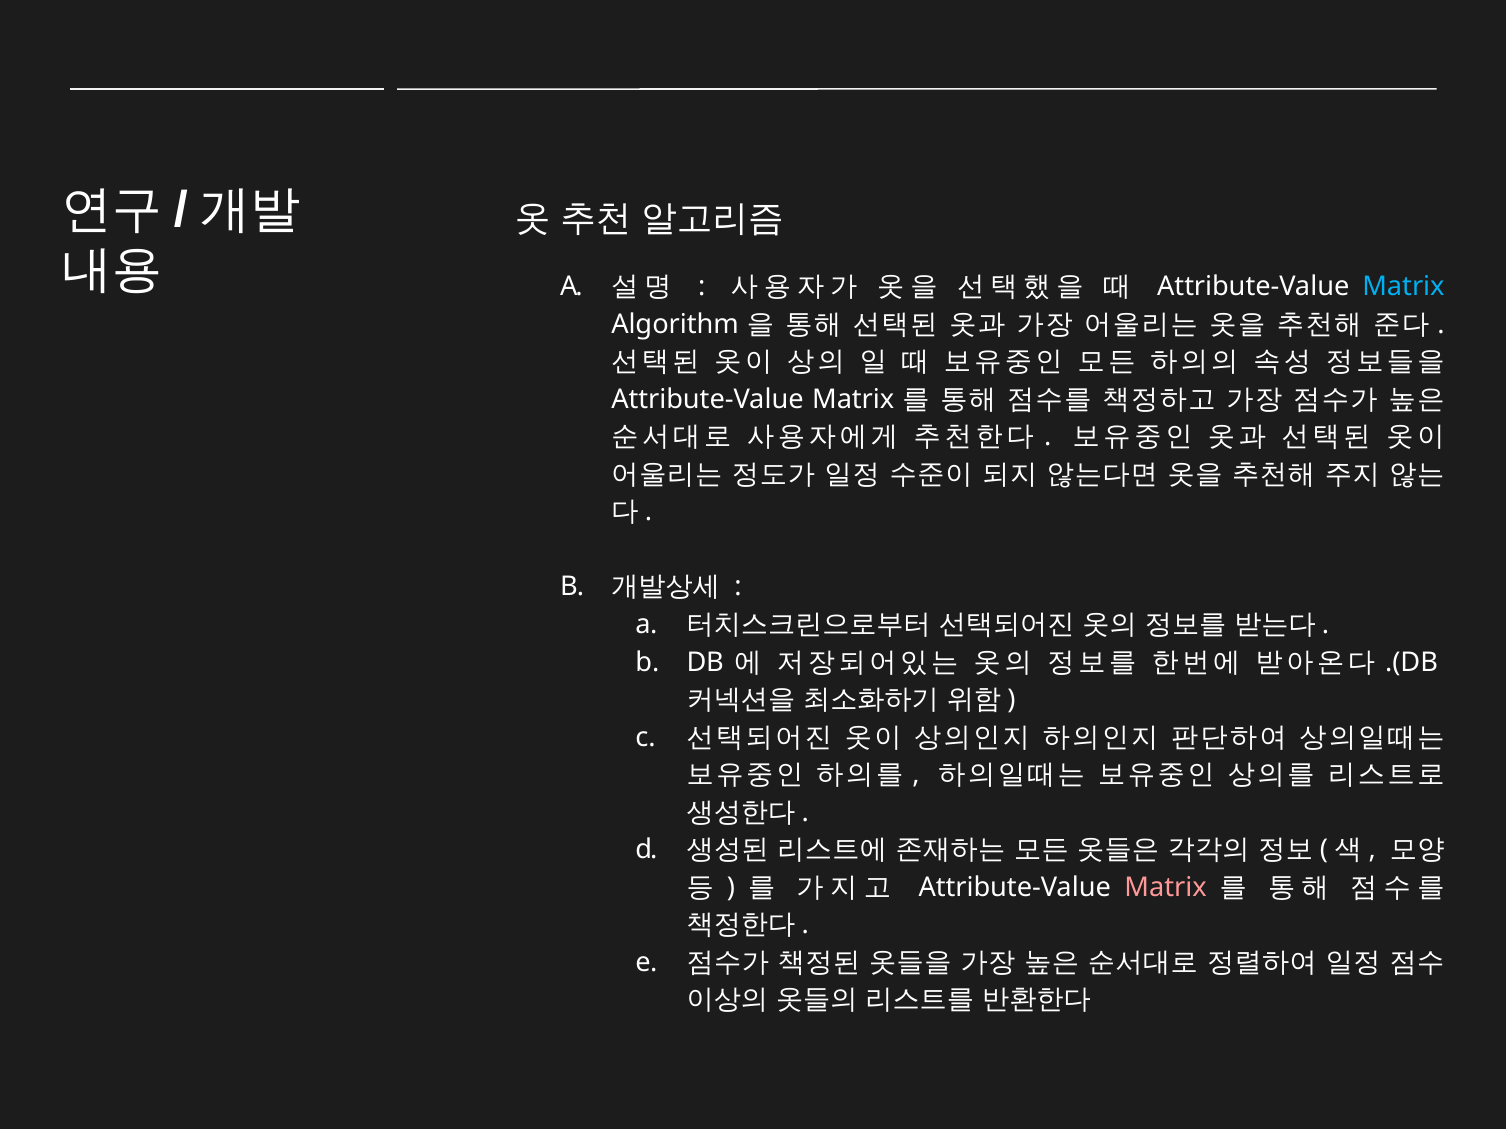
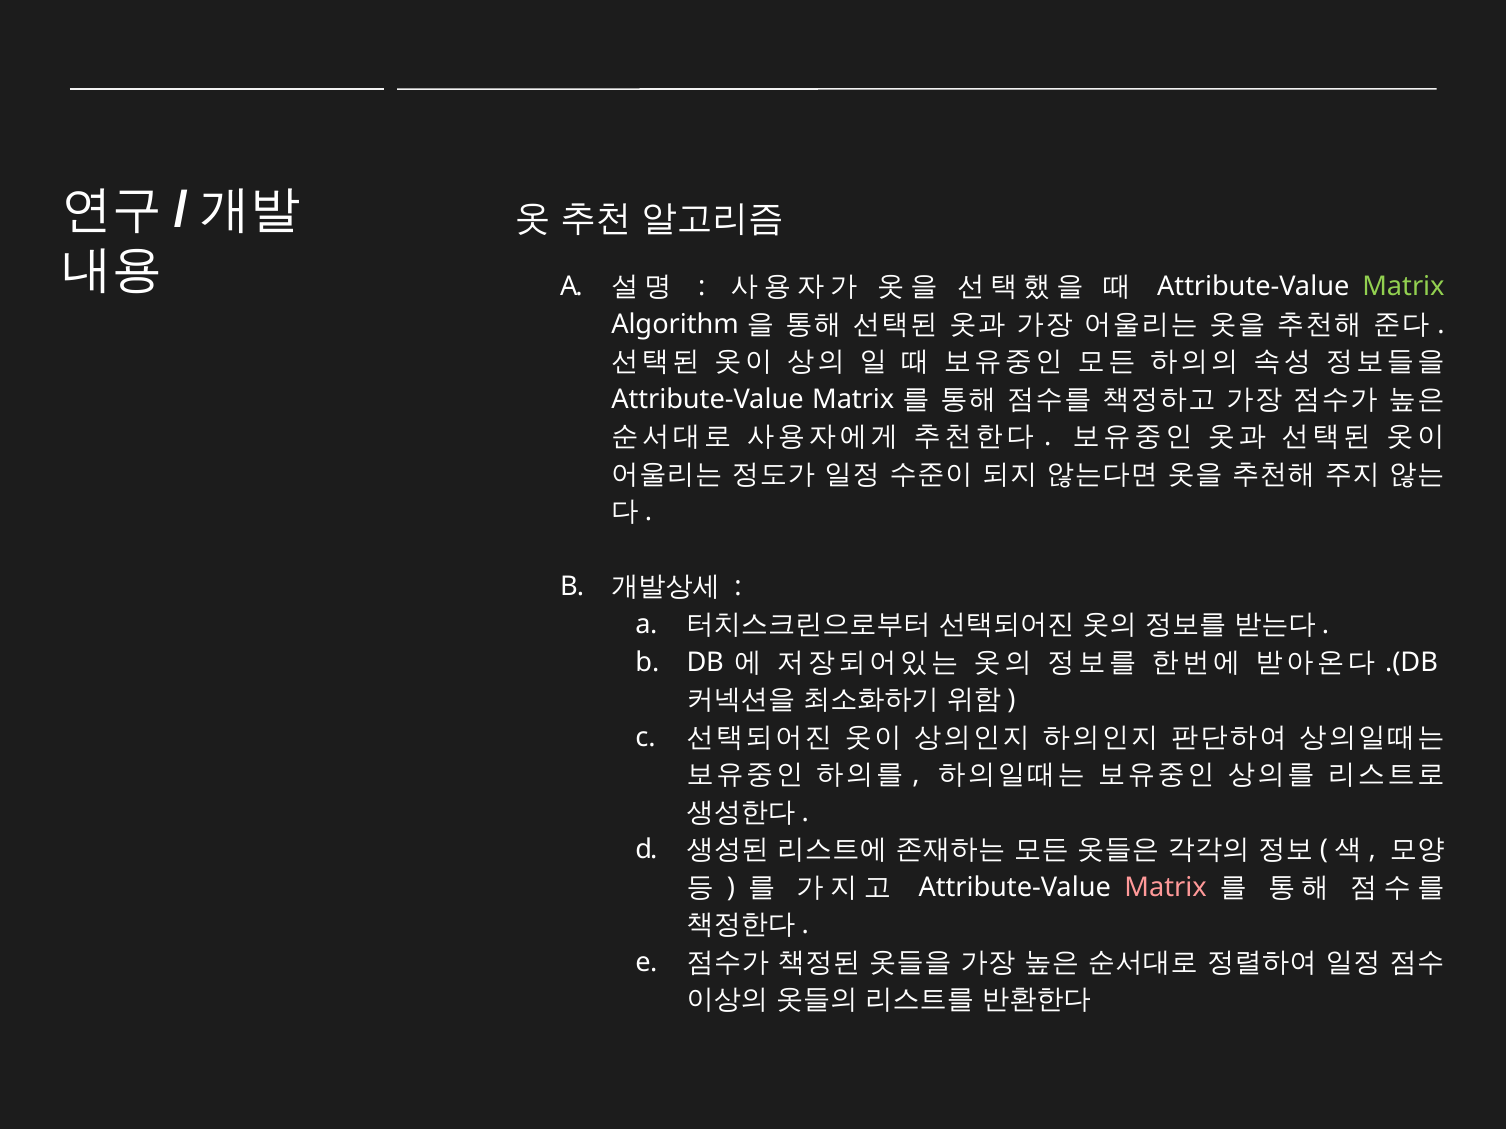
Matrix colour: light blue -> light green (1403, 287)
